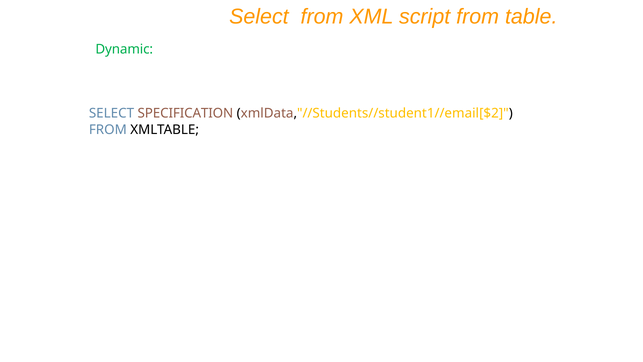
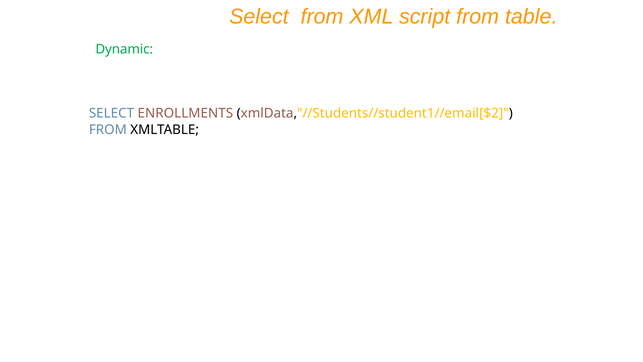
SPECIFICATION: SPECIFICATION -> ENROLLMENTS (185, 113)
